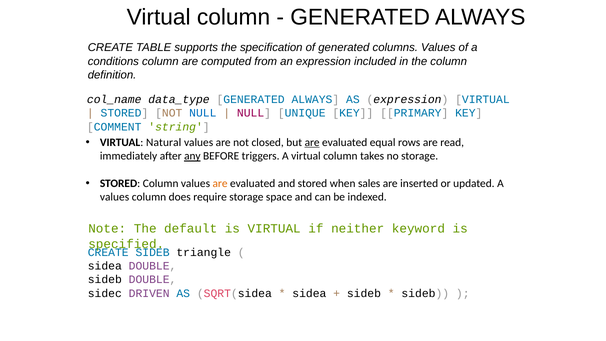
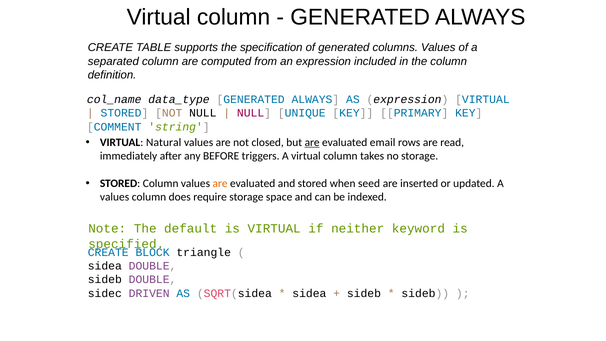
conditions: conditions -> separated (113, 61)
NULL colour: blue -> black (203, 113)
equal: equal -> email (383, 142)
any underline: present -> none (192, 156)
sales: sales -> seed (369, 183)
CREATE SIDEB: SIDEB -> BLOCK (153, 252)
